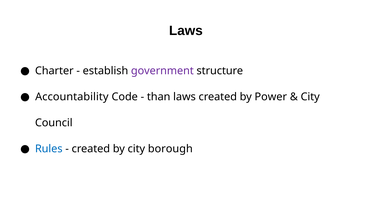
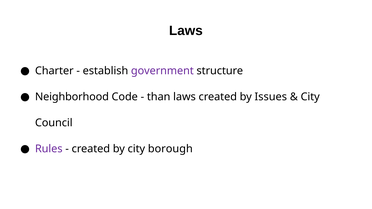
Accountability: Accountability -> Neighborhood (72, 97)
Power: Power -> Issues (271, 97)
Rules colour: blue -> purple (49, 149)
